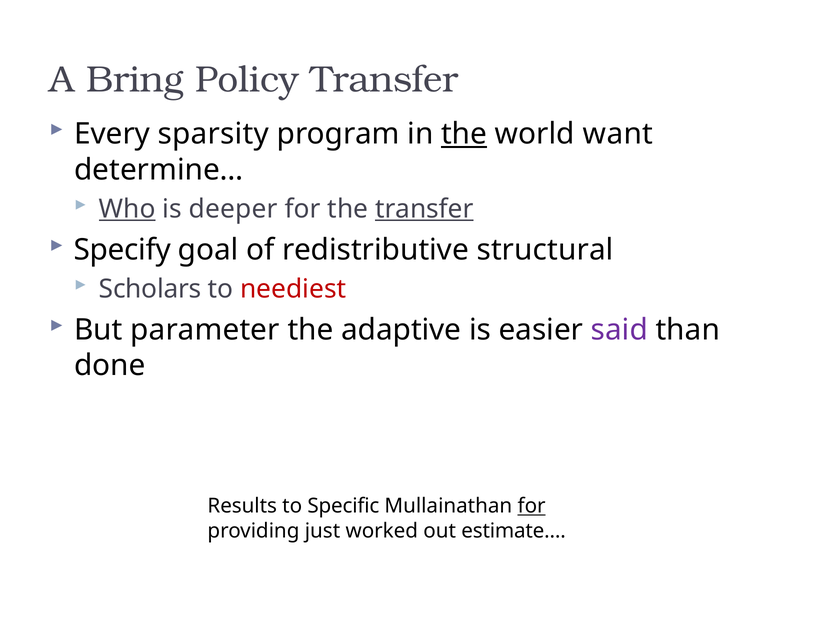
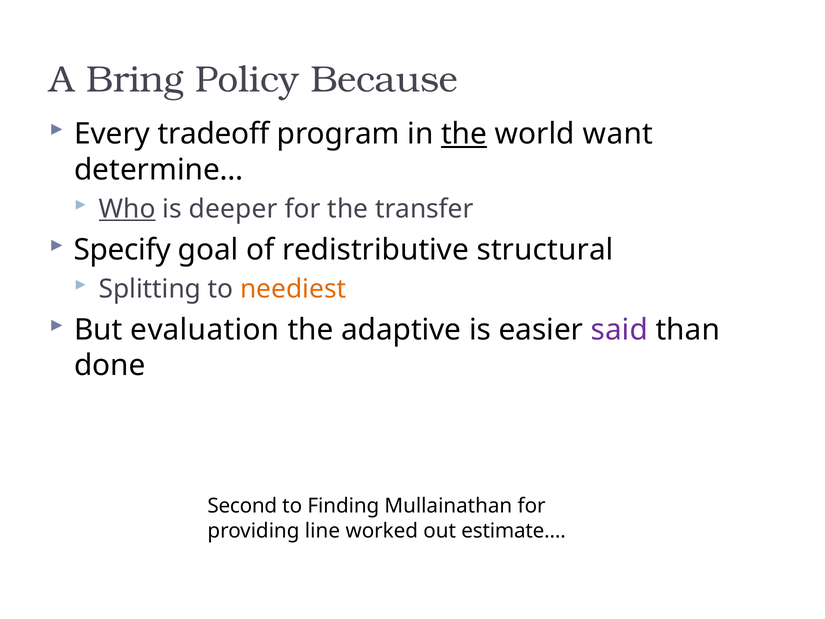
Policy Transfer: Transfer -> Because (384, 80)
sparsity: sparsity -> tradeoff (214, 134)
transfer underline: present -> none (424, 209)
Scholars: Scholars -> Splitting (150, 289)
neediest colour: red -> orange (293, 289)
parameter: parameter -> evaluation (205, 330)
Results: Results -> Second (242, 506)
Specific: Specific -> Finding (343, 506)
for underline: present -> none (532, 506)
just: just -> line (322, 531)
